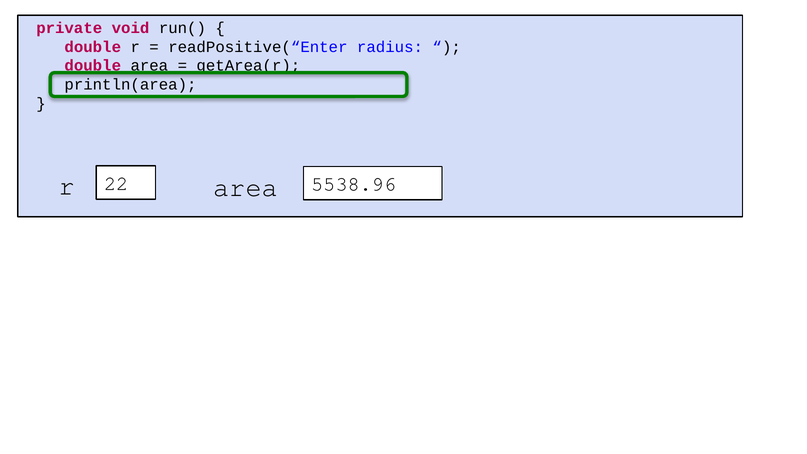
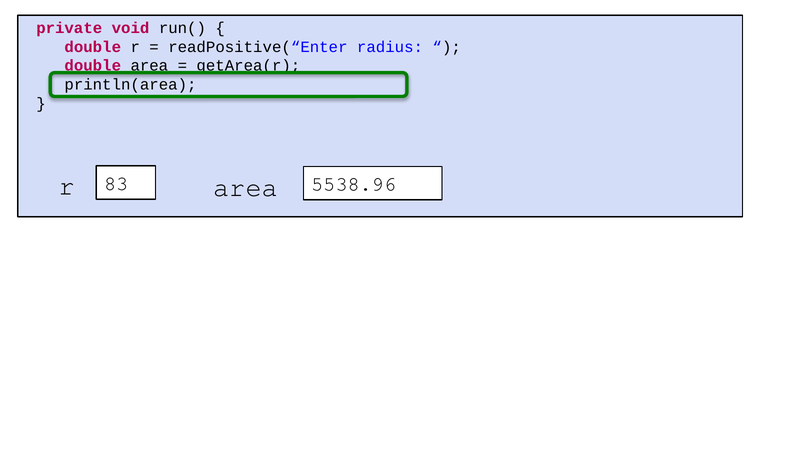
22: 22 -> 83 (116, 183)
